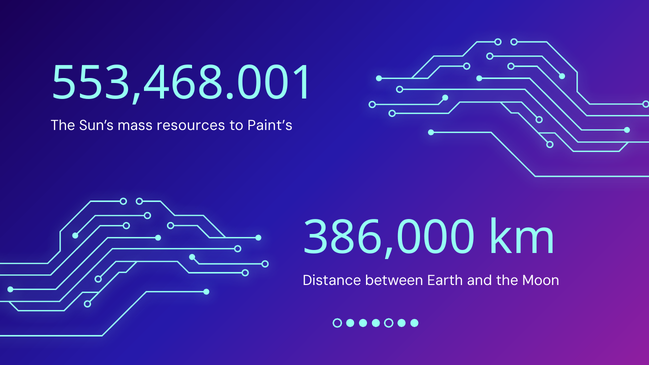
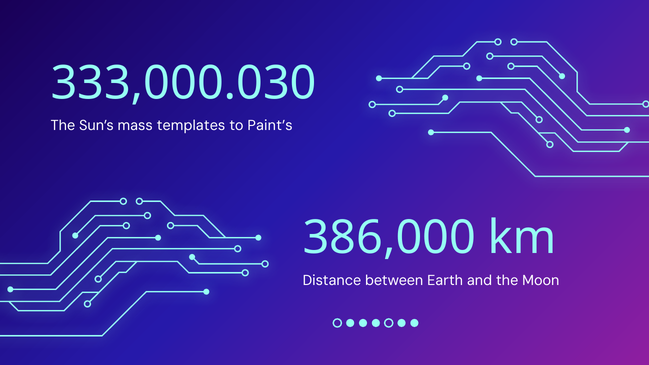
553,468.001: 553,468.001 -> 333,000.030 (184, 83)
resources: resources -> templates (191, 125)
